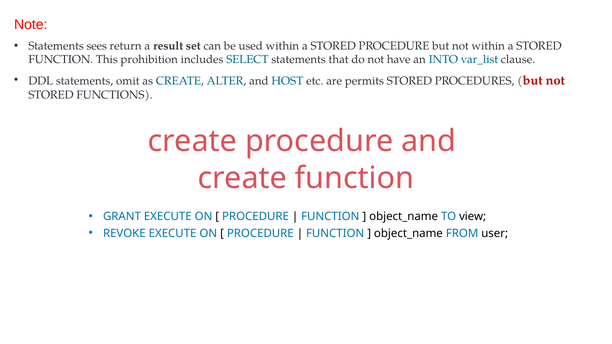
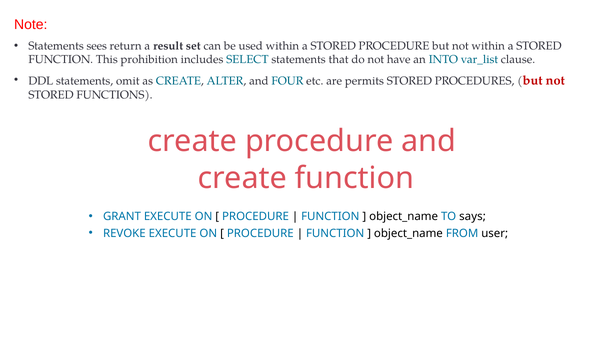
HOST: HOST -> FOUR (287, 81)
view: view -> says (473, 217)
